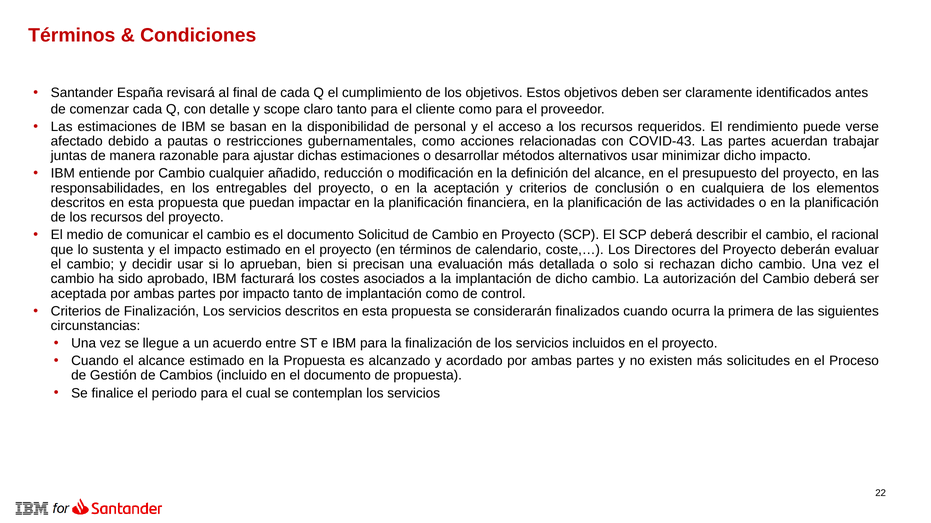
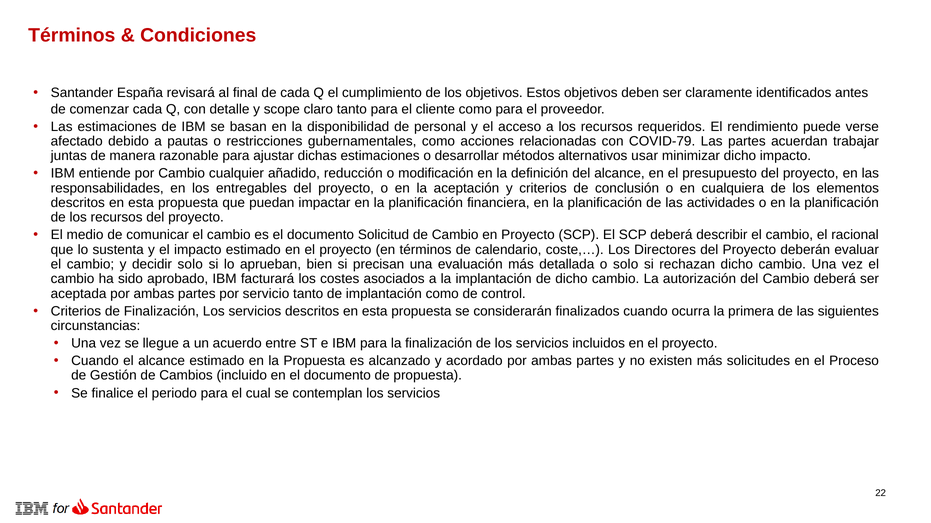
COVID-43: COVID-43 -> COVID-79 (662, 141)
decidir usar: usar -> solo (190, 265)
por impacto: impacto -> servicio (266, 294)
